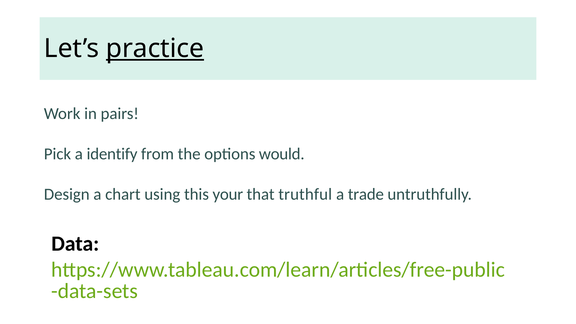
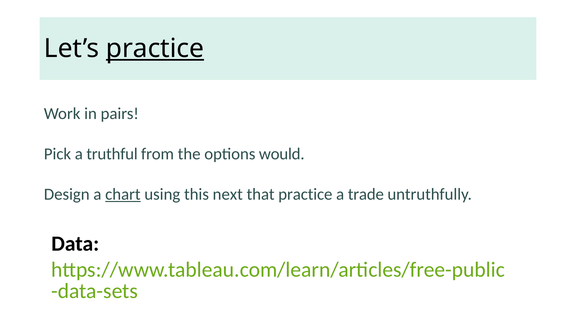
identify: identify -> truthful (112, 154)
chart underline: none -> present (123, 194)
your: your -> next (228, 194)
that truthful: truthful -> practice (305, 194)
